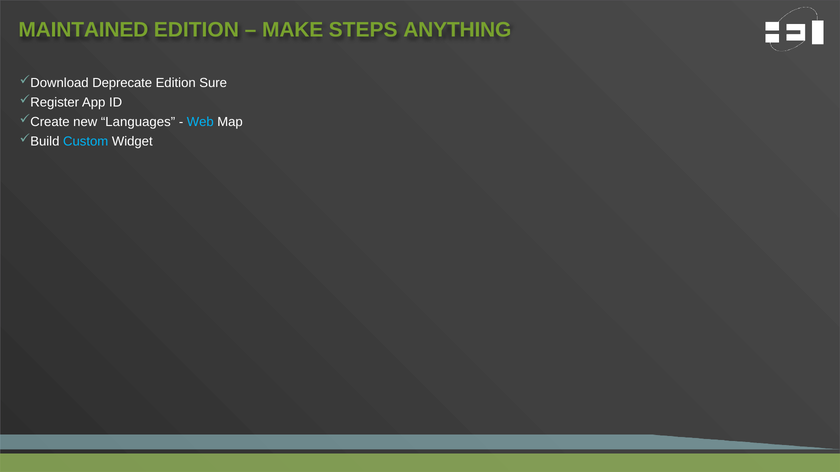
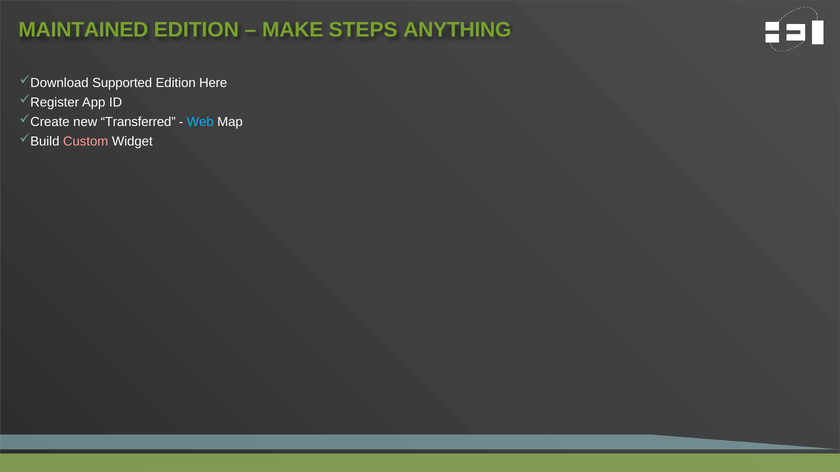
Deprecate: Deprecate -> Supported (122, 83)
Sure: Sure -> Here (213, 83)
Languages: Languages -> Transferred (138, 122)
Custom colour: light blue -> pink (86, 141)
